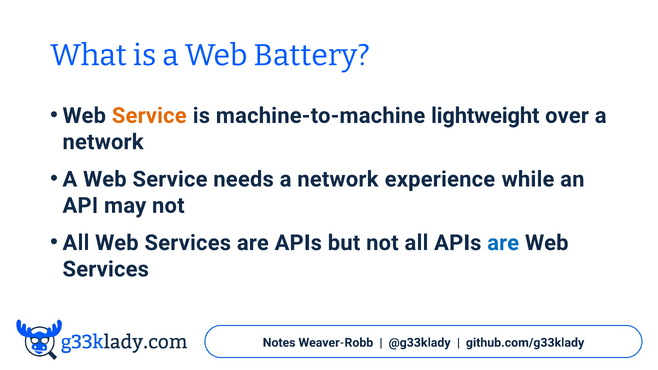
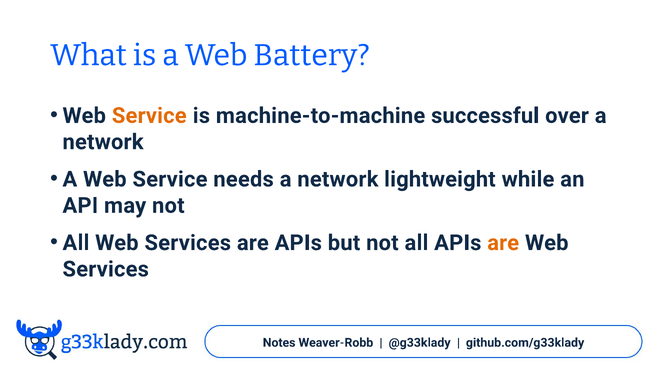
lightweight: lightweight -> successful (485, 116)
experience: experience -> lightweight (440, 179)
are colour: blue -> orange (503, 243)
